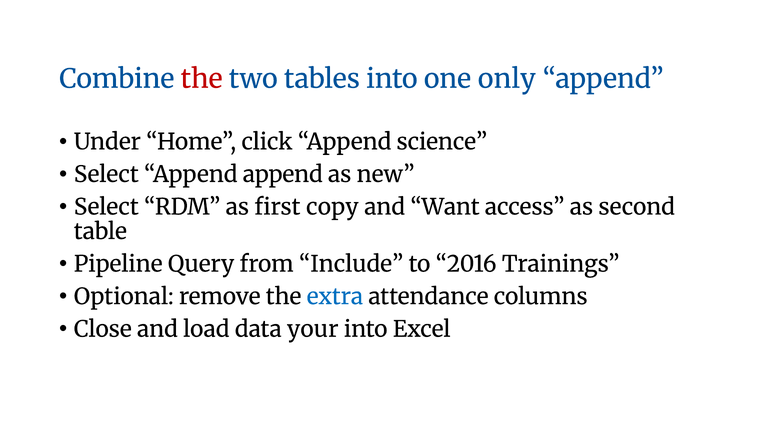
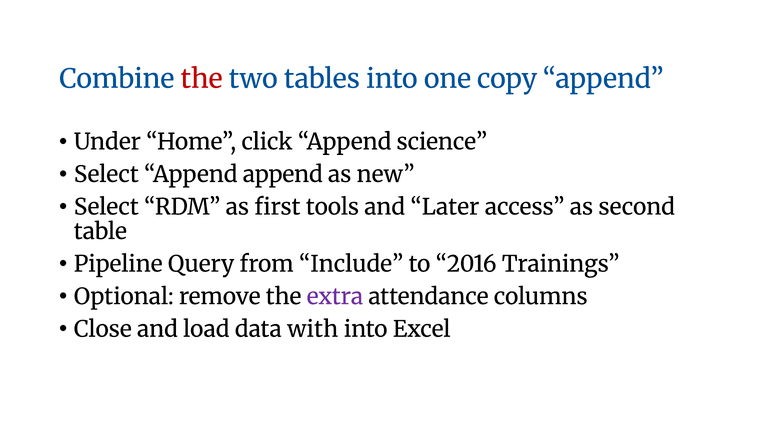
only: only -> copy (507, 79)
copy: copy -> tools (332, 207)
Want: Want -> Later (445, 207)
extra colour: blue -> purple (335, 297)
your: your -> with (313, 329)
